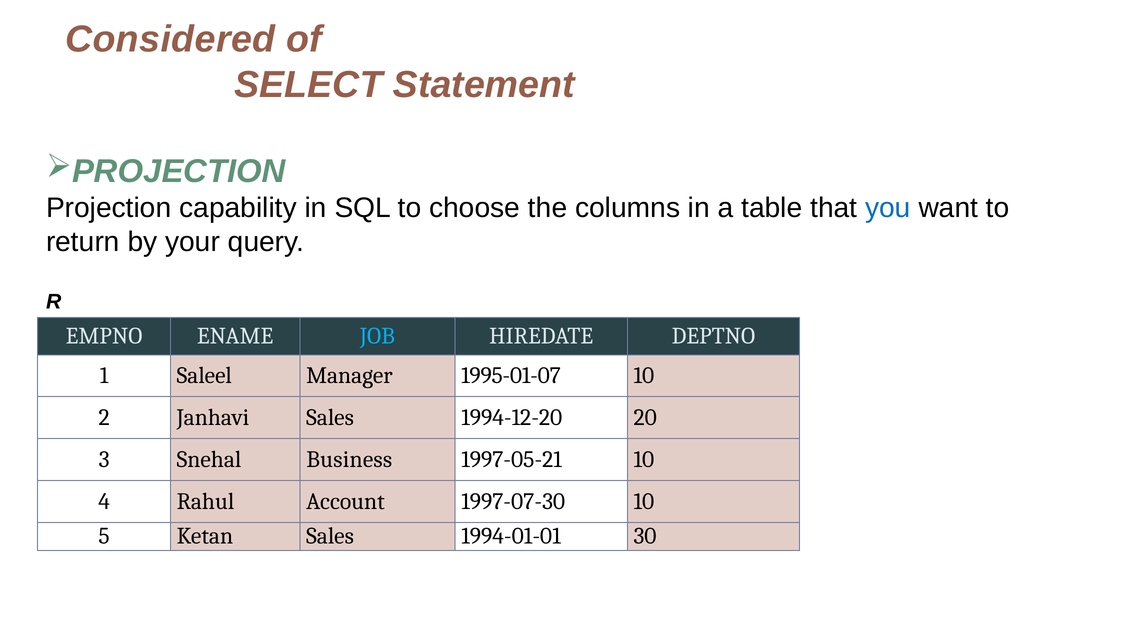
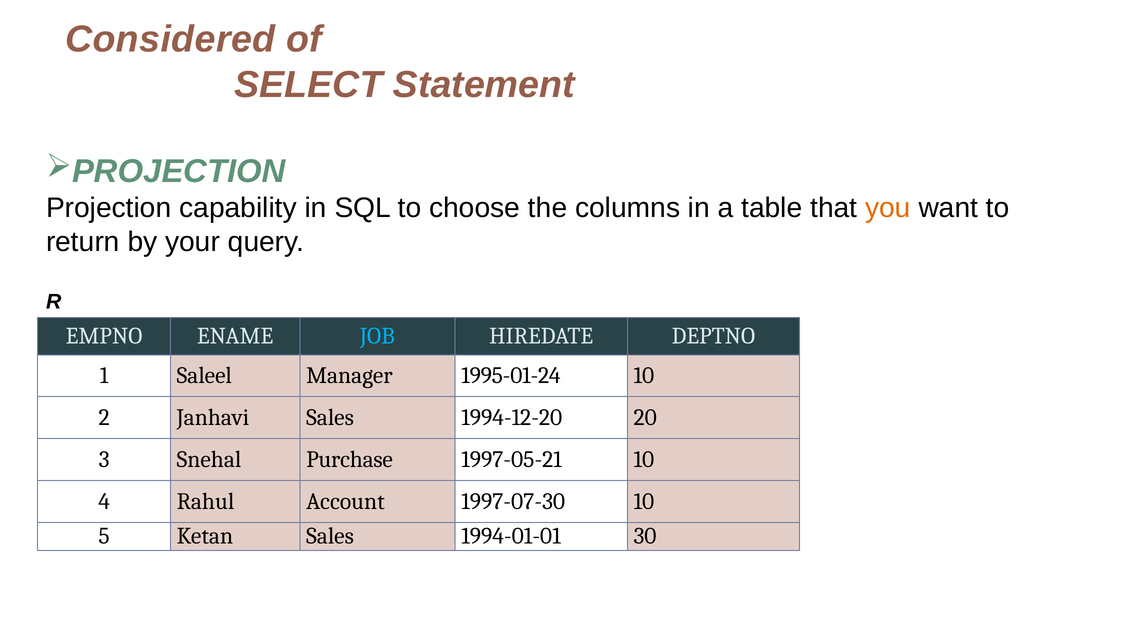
you colour: blue -> orange (888, 208)
1995-01-07: 1995-01-07 -> 1995-01-24 (511, 376)
Business: Business -> Purchase (349, 459)
